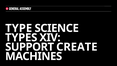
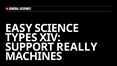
TYPE: TYPE -> EASY (19, 28)
CREATE: CREATE -> REALLY (77, 47)
